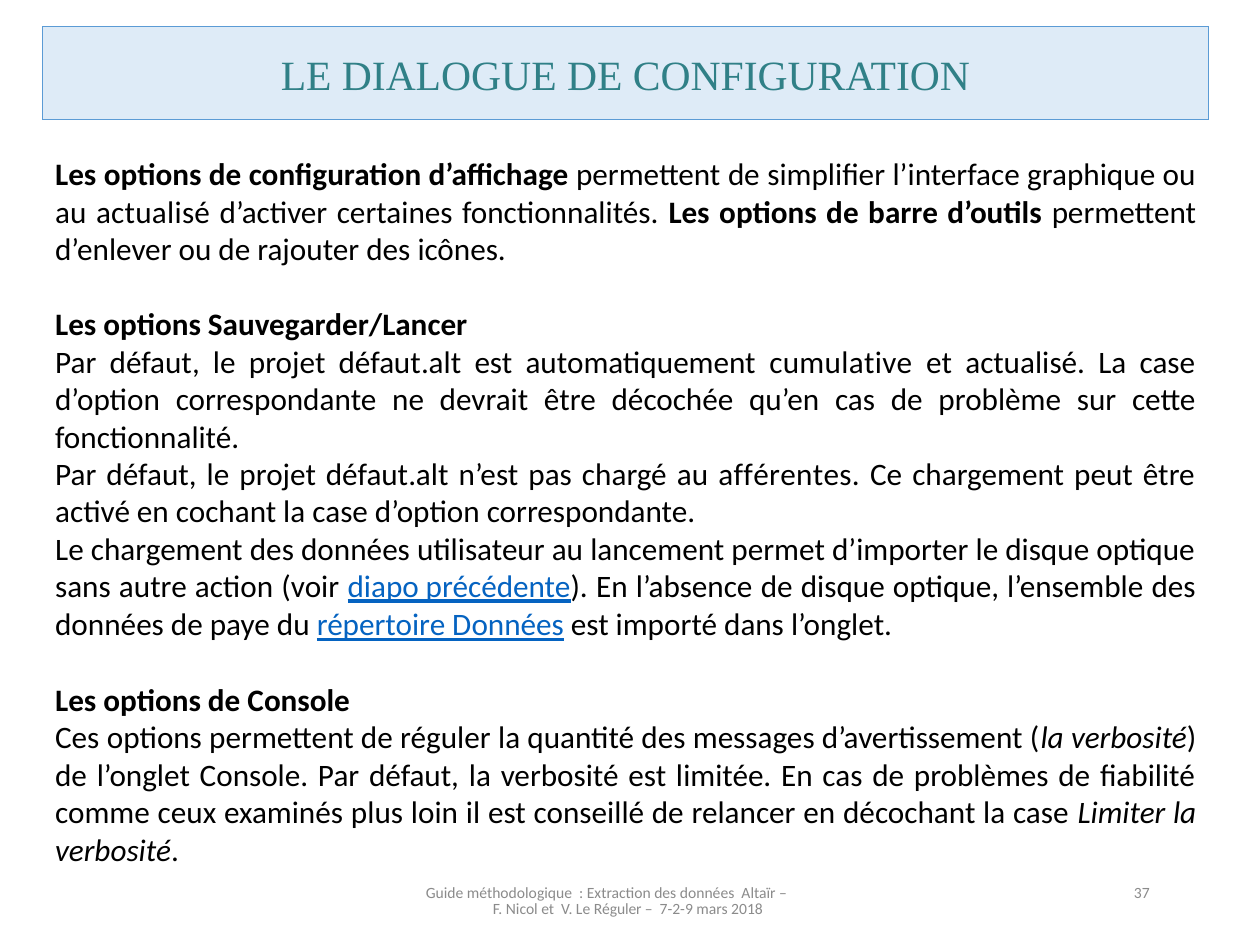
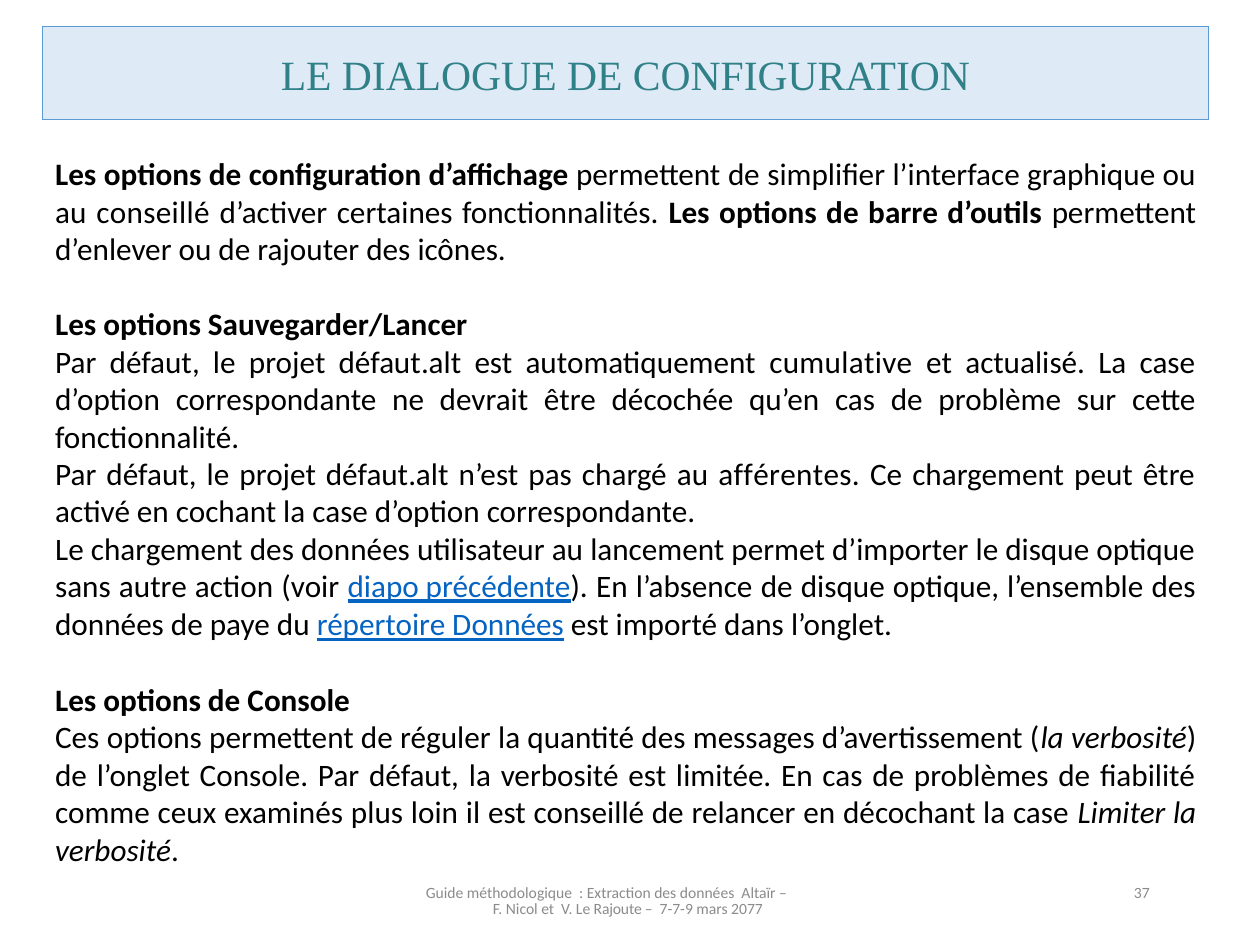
au actualisé: actualisé -> conseillé (153, 213)
Le Réguler: Réguler -> Rajoute (618, 909)
7-2-9: 7-2-9 -> 7-7-9 (676, 909)
2018: 2018 -> 2077 (747, 909)
